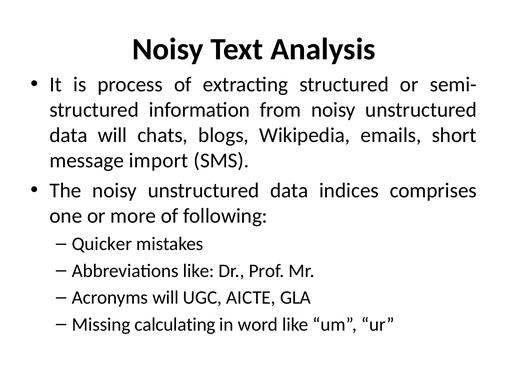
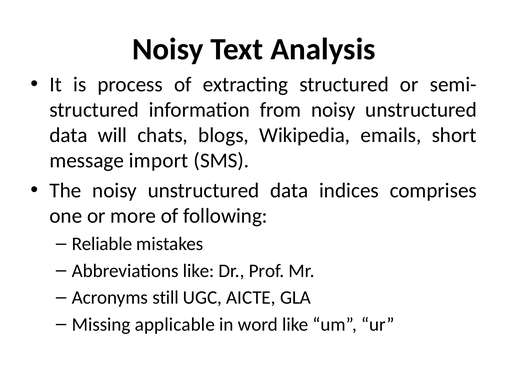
Quicker: Quicker -> Reliable (102, 244)
Acronyms will: will -> still (166, 298)
calculating: calculating -> applicable (175, 324)
